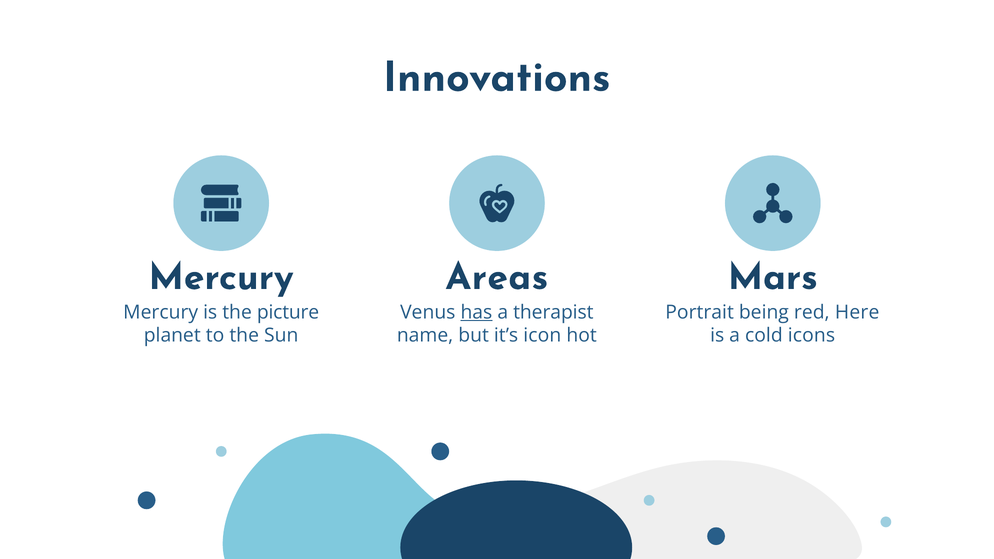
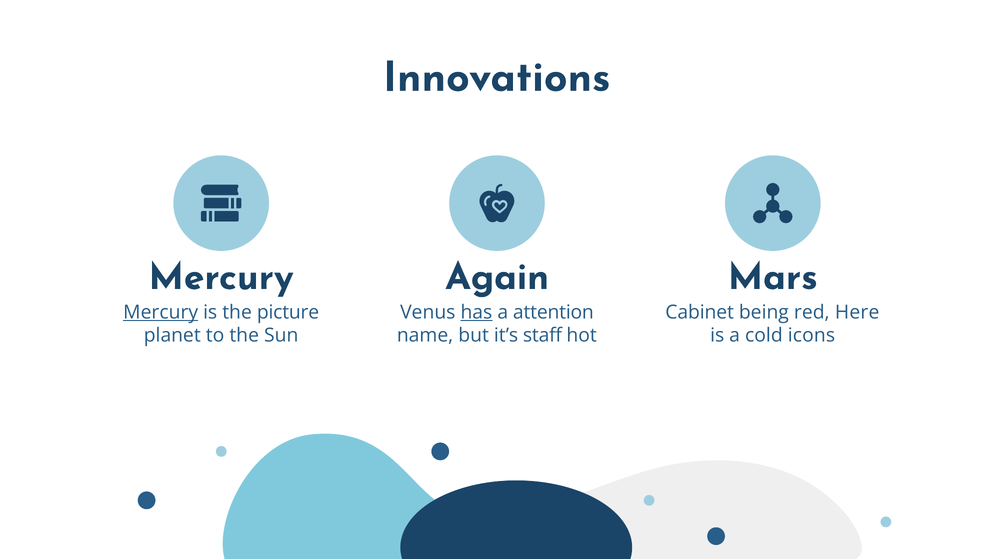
Areas: Areas -> Again (497, 277)
Mercury underline: none -> present (161, 312)
therapist: therapist -> attention (553, 312)
Portrait: Portrait -> Cabinet (700, 312)
icon: icon -> staff (542, 336)
